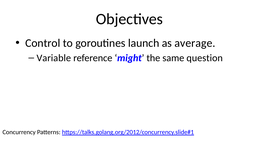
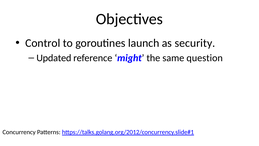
average: average -> security (195, 43)
Variable: Variable -> Updated (54, 58)
